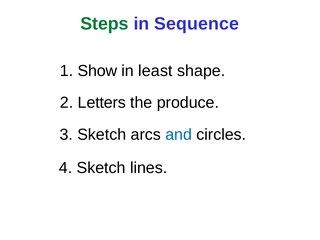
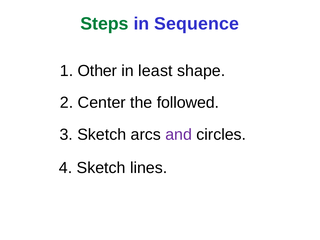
Show: Show -> Other (97, 71)
Letters: Letters -> Center (102, 102)
produce: produce -> followed (188, 102)
and colour: blue -> purple (179, 135)
